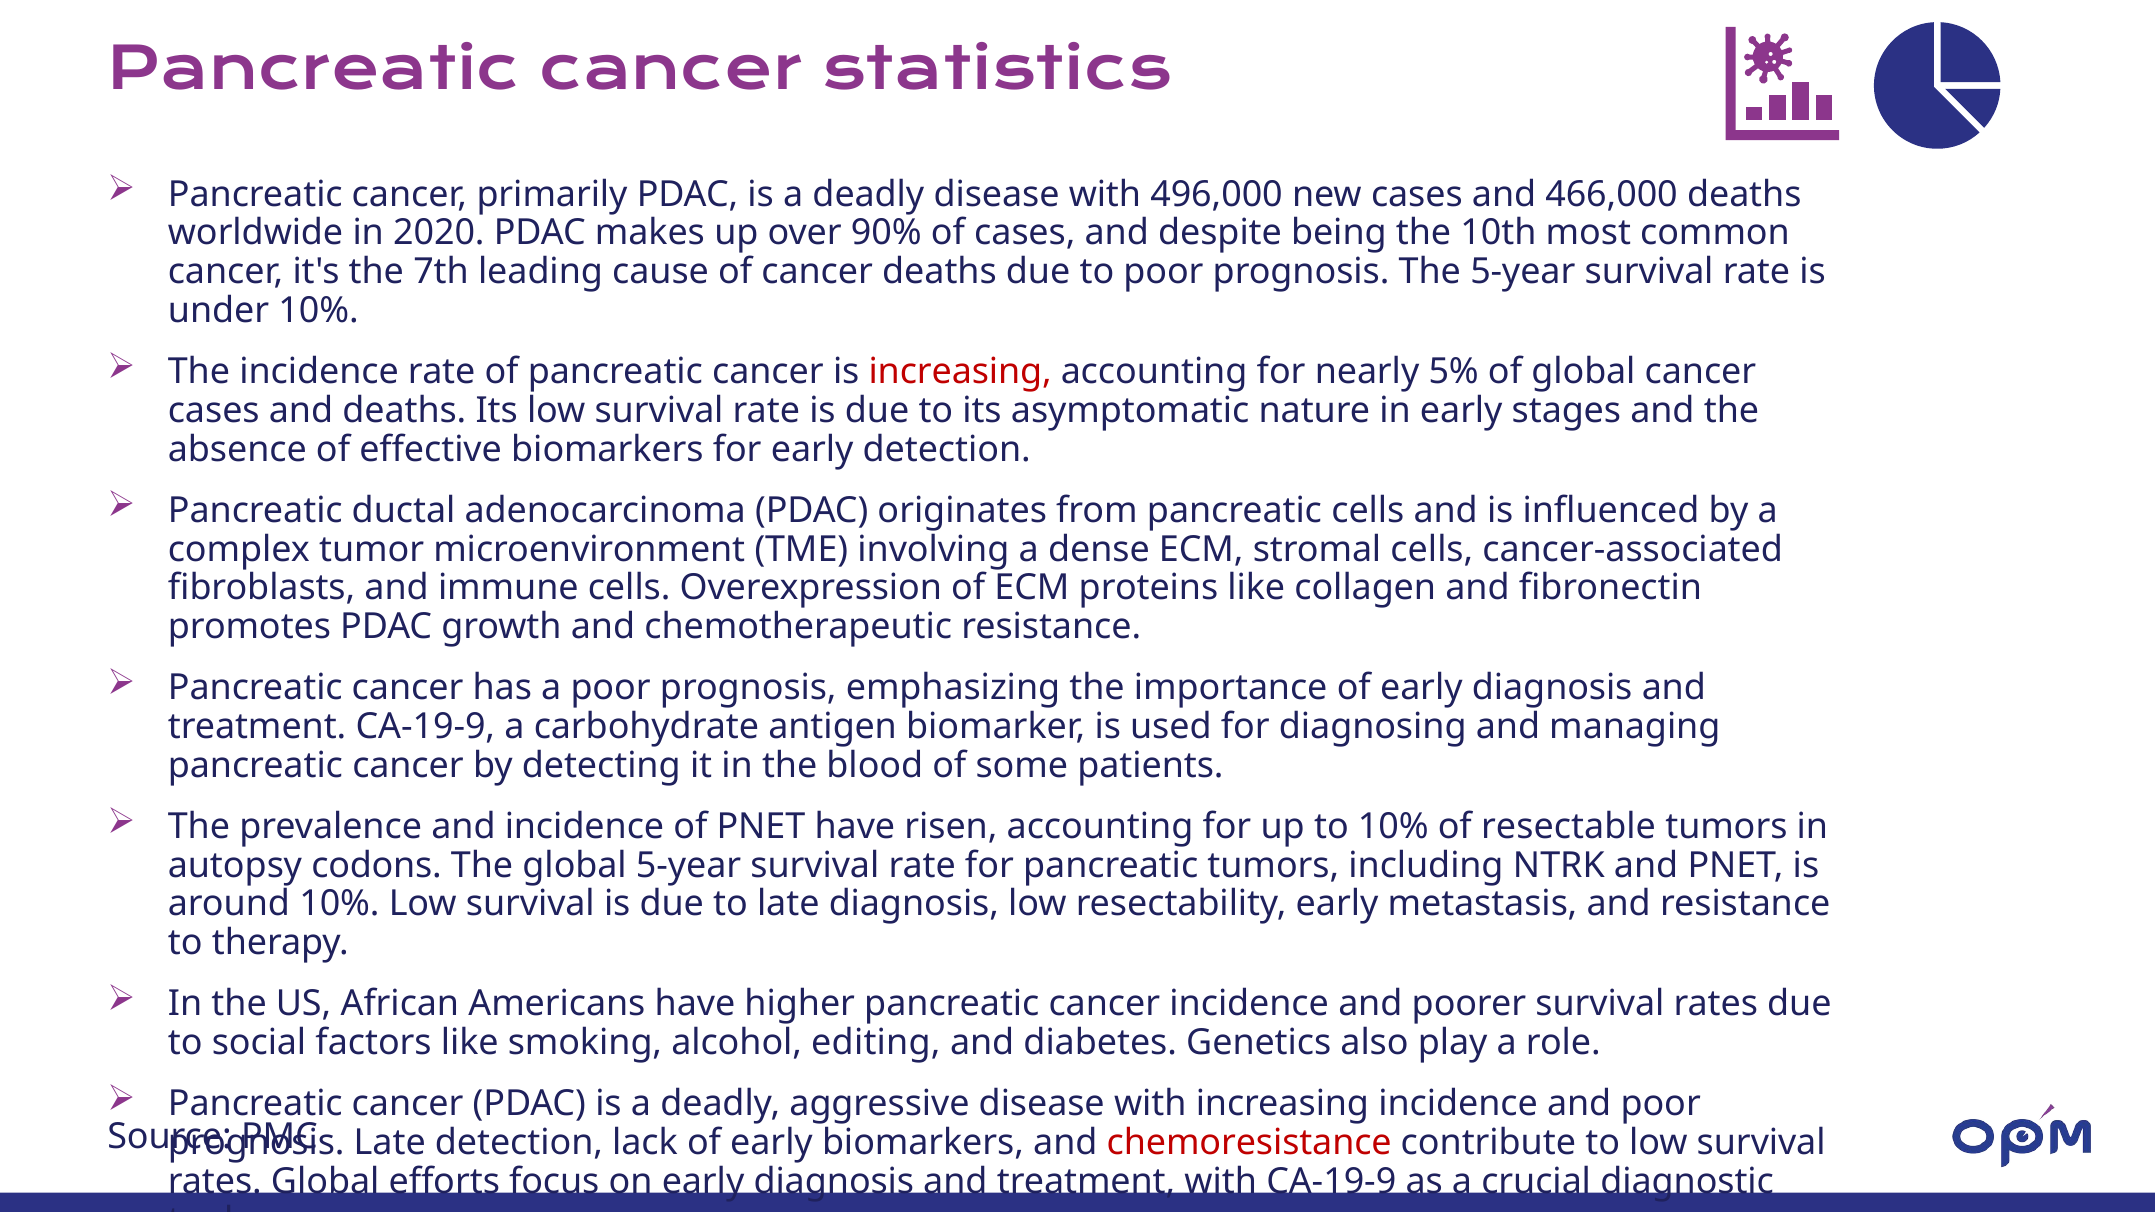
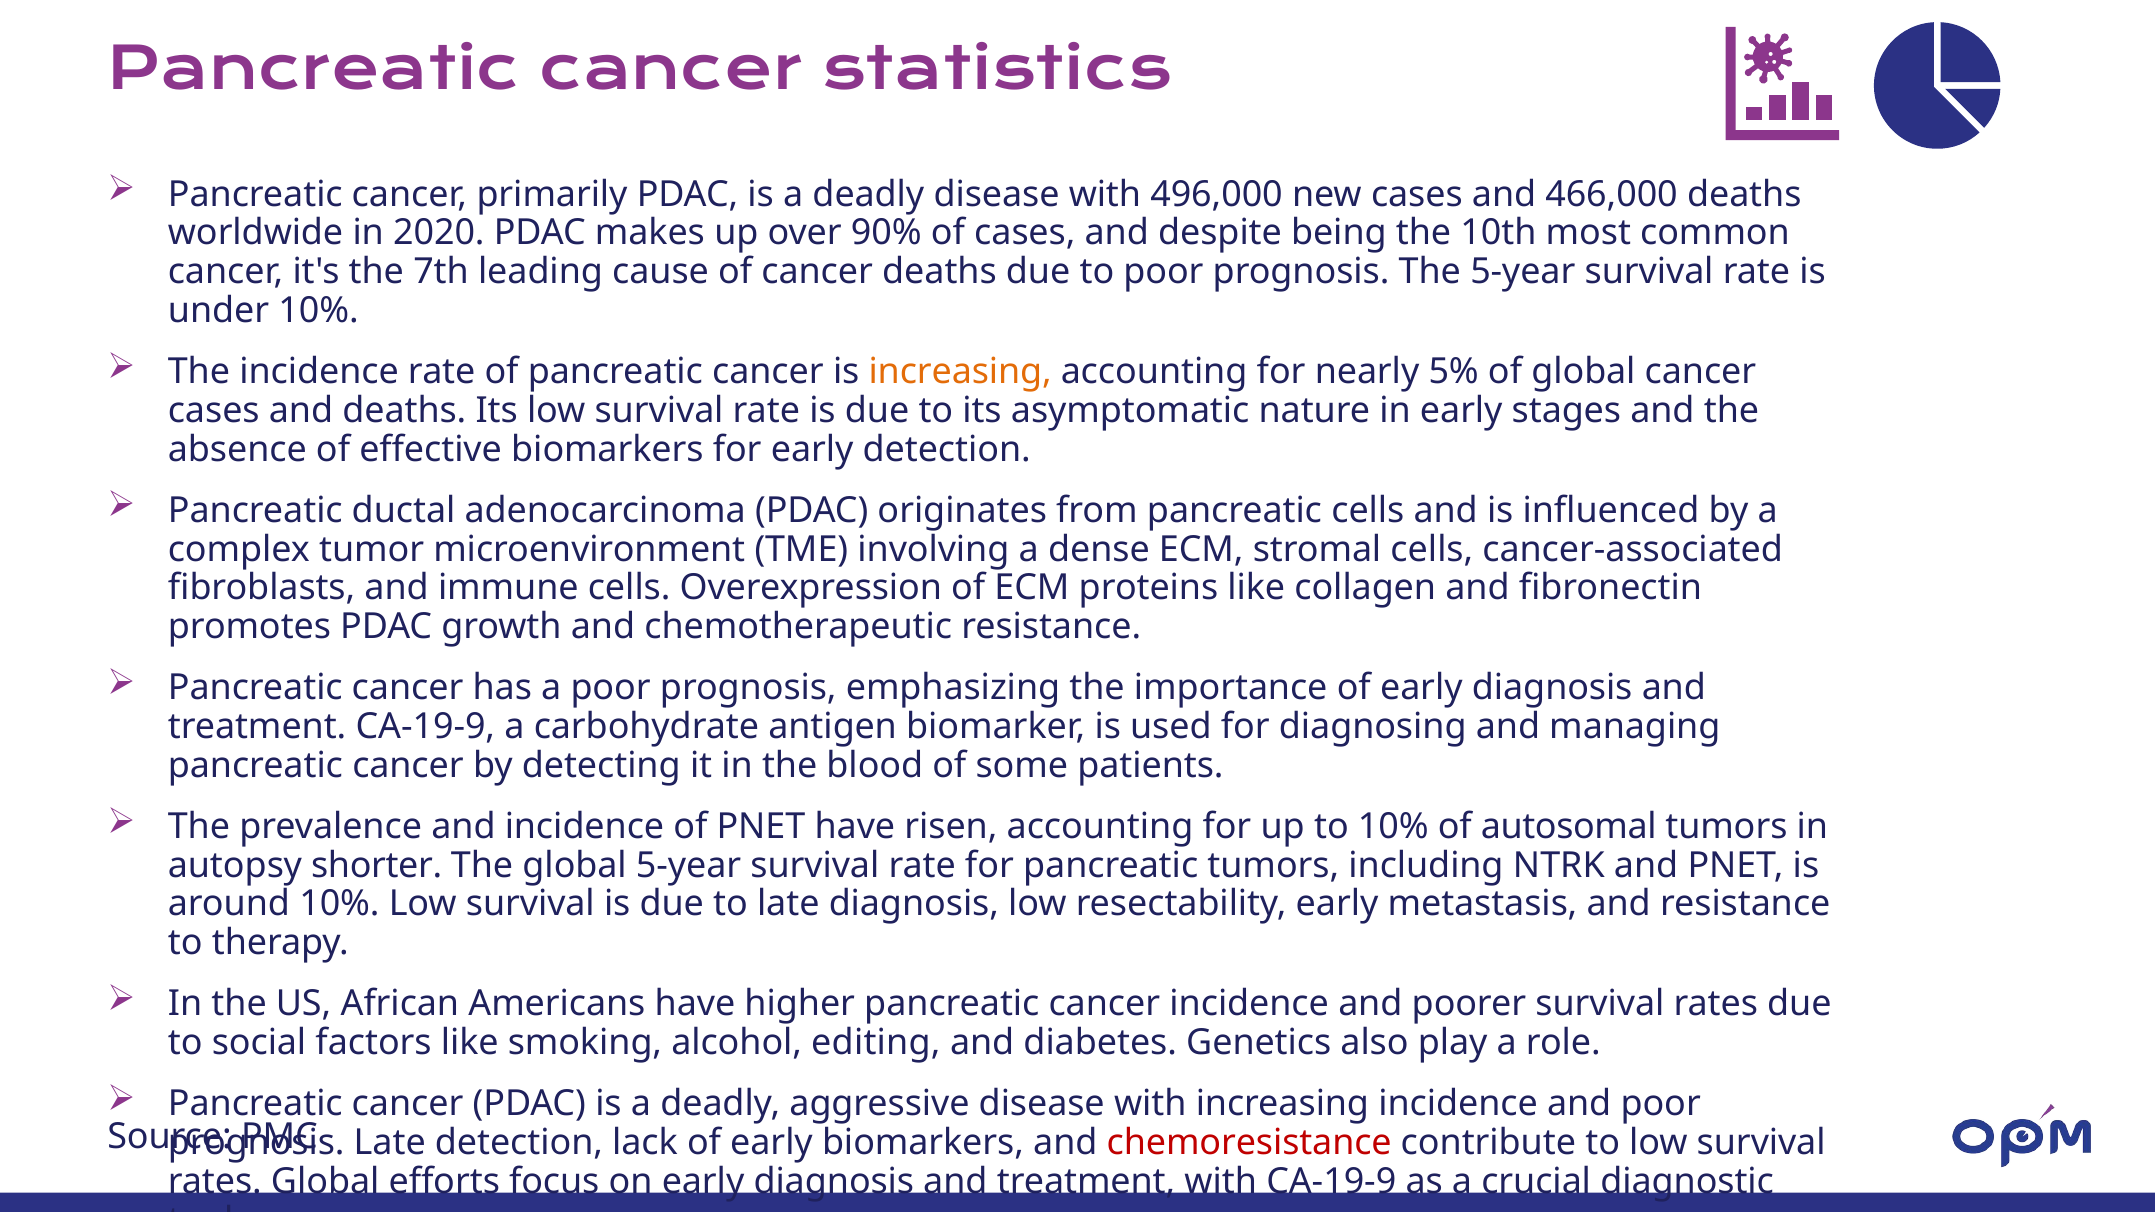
increasing colour: red -> orange (960, 372)
resectable: resectable -> autosomal (1569, 827)
codons: codons -> shorter (377, 865)
